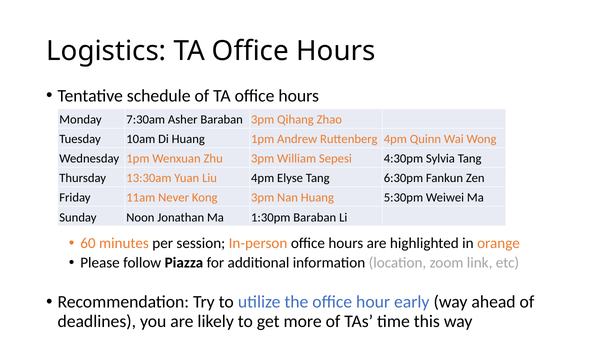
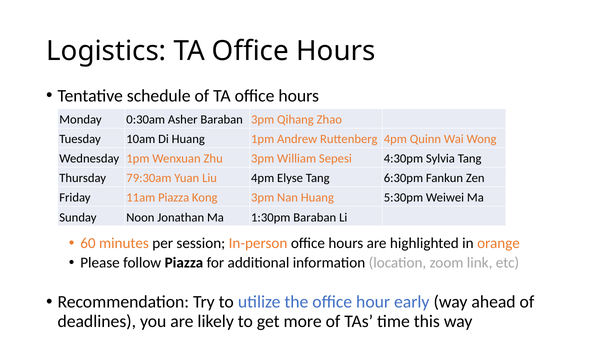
7:30am: 7:30am -> 0:30am (146, 120)
13:30am: 13:30am -> 79:30am (149, 178)
11am Never: Never -> Piazza (174, 198)
